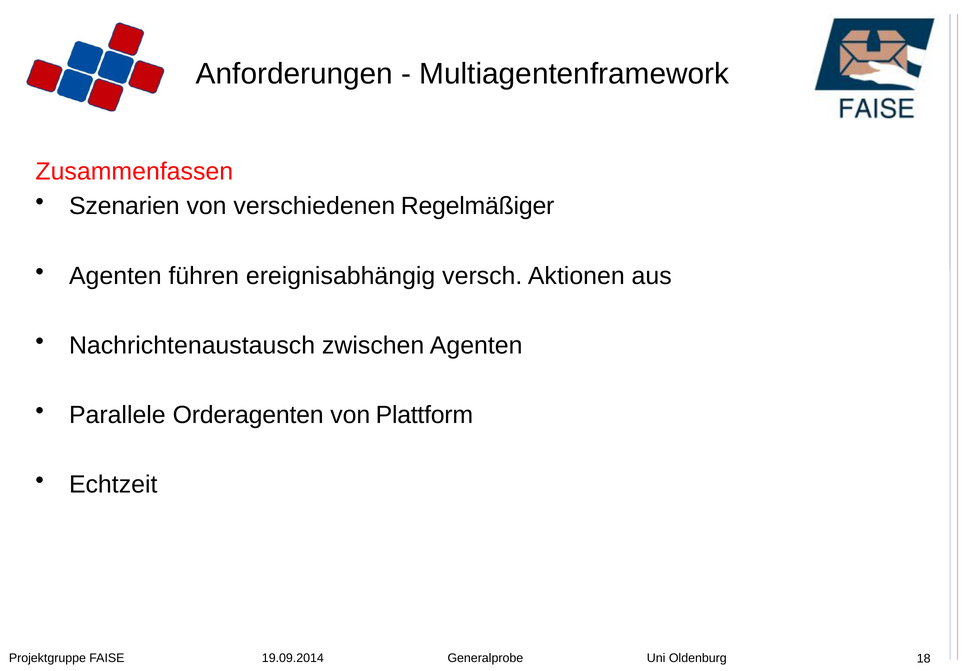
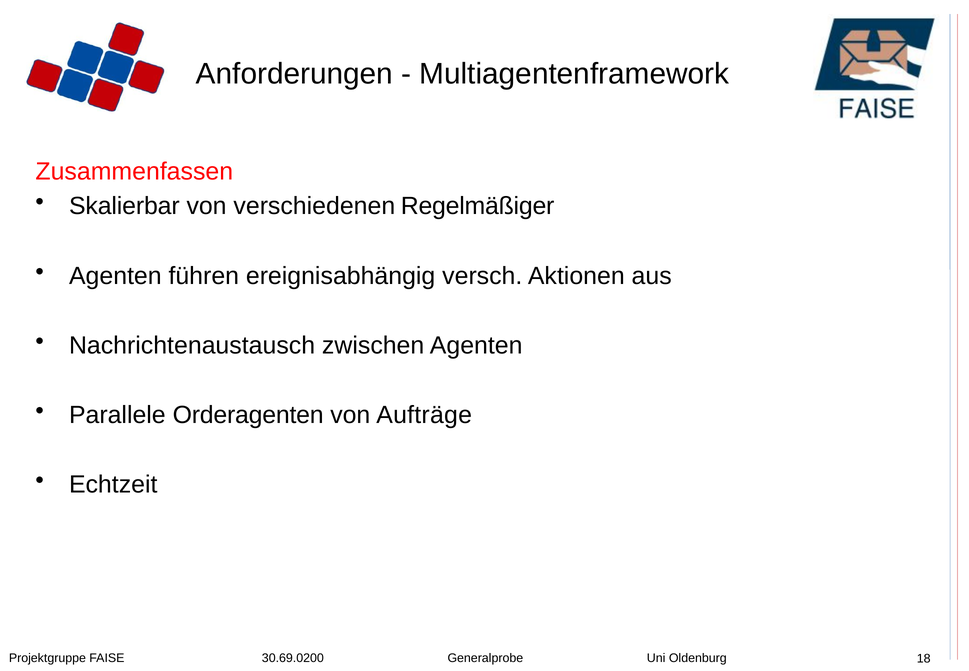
Szenarien: Szenarien -> Skalierbar (124, 206)
Plattform: Plattform -> Aufträge (424, 415)
19.09.2014: 19.09.2014 -> 30.69.0200 (293, 658)
